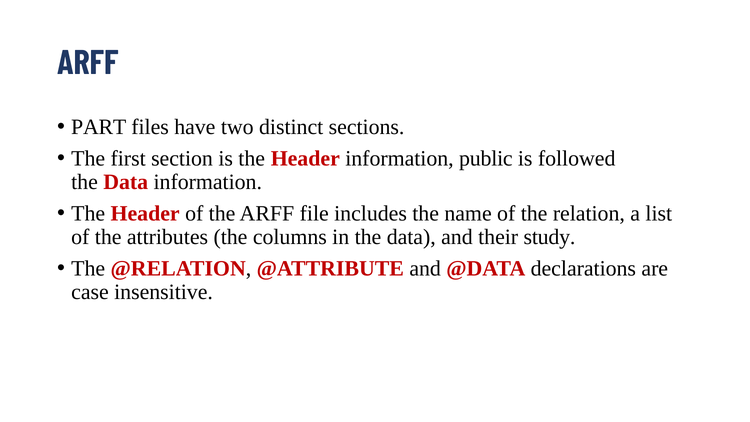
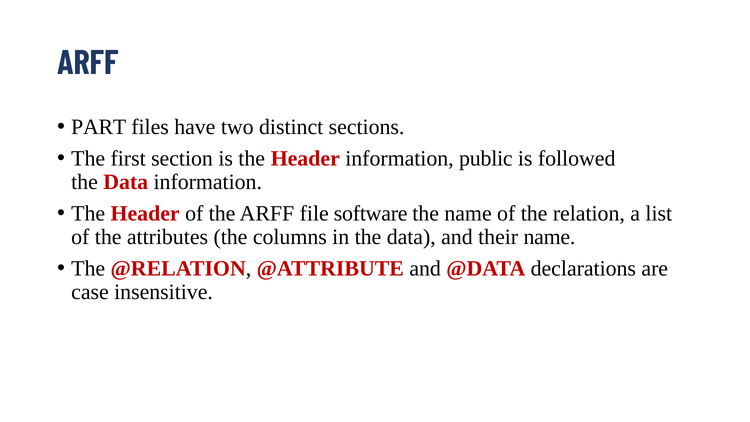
includes: includes -> software (371, 213)
their study: study -> name (549, 237)
